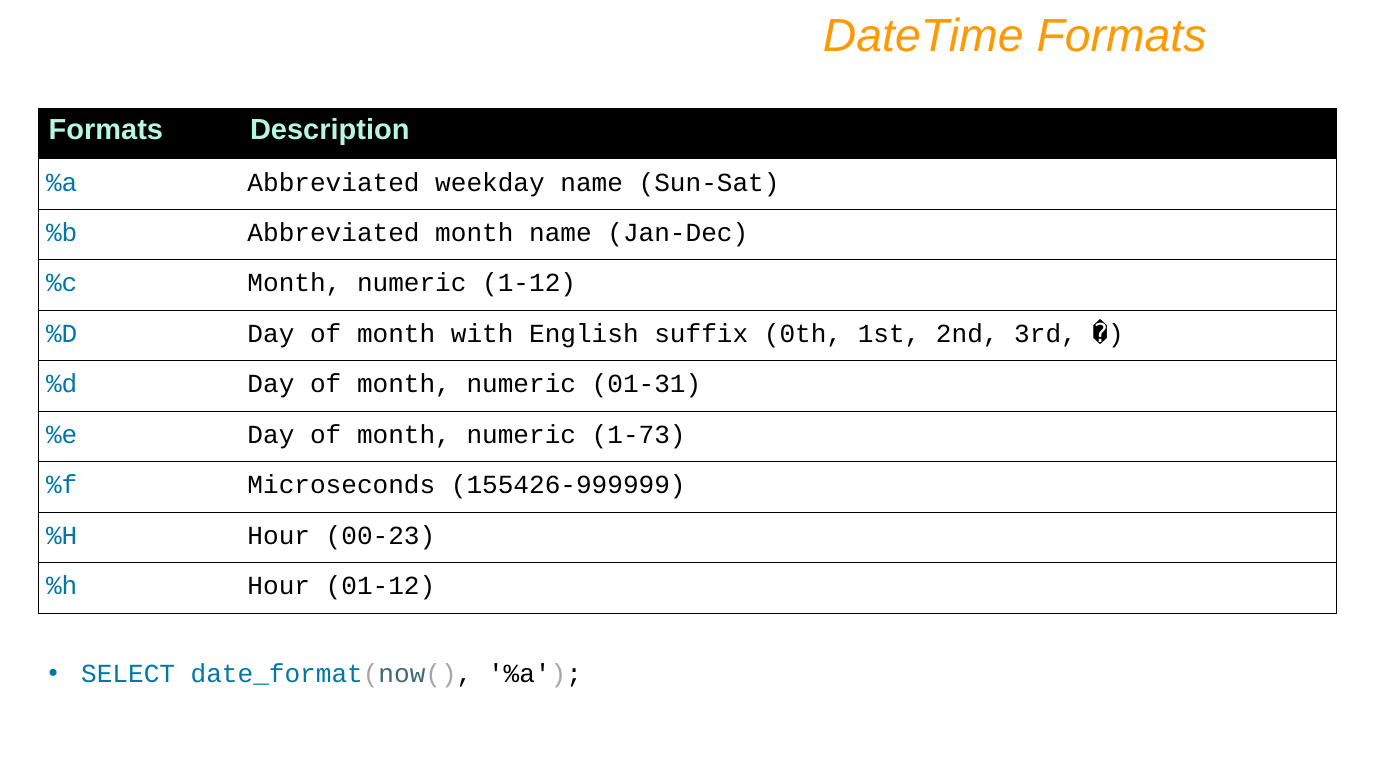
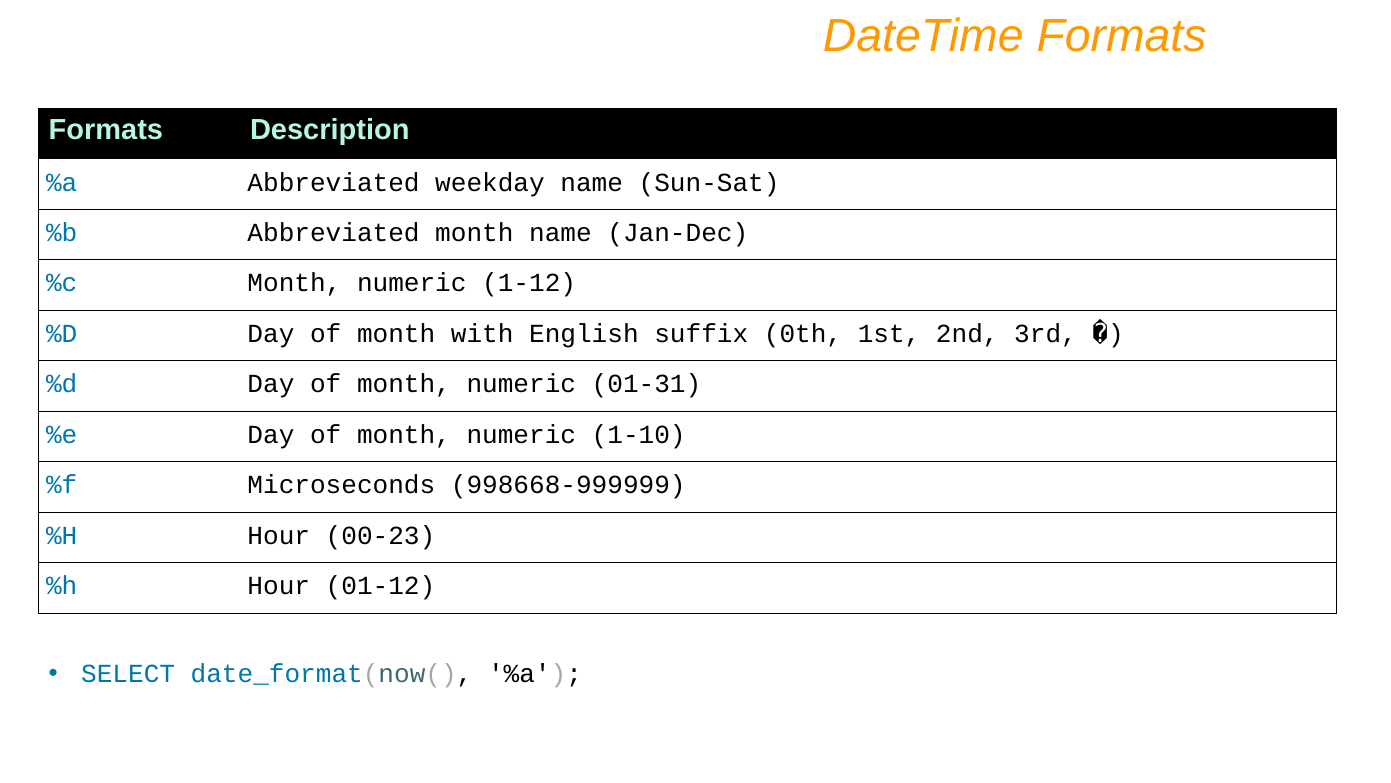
1-73: 1-73 -> 1-10 (639, 434)
155426-999999: 155426-999999 -> 998668-999999 (568, 485)
